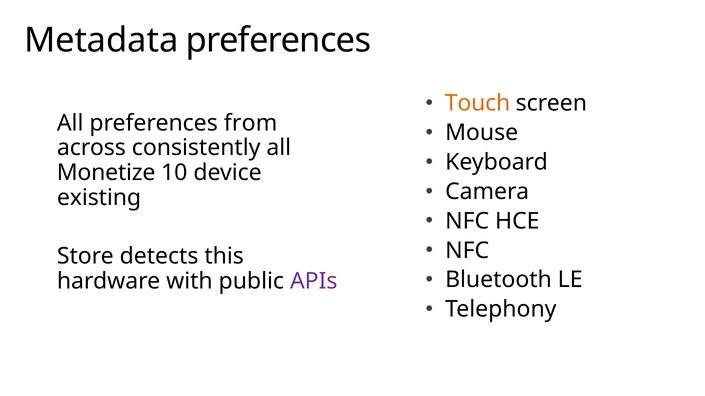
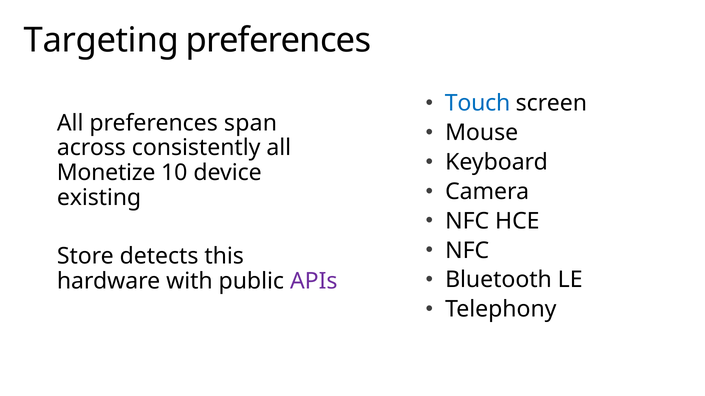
Metadata: Metadata -> Targeting (101, 40)
Touch colour: orange -> blue (478, 104)
from: from -> span (251, 123)
